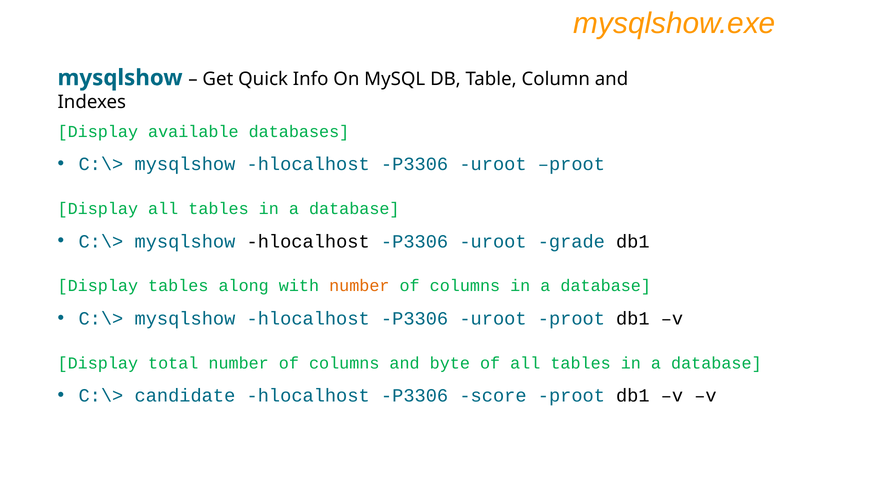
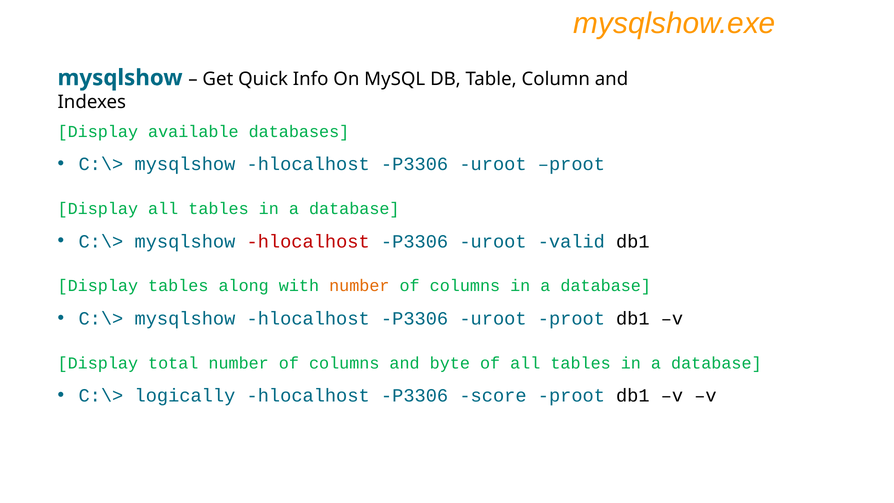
hlocalhost colour: black -> red (308, 241)
grade: grade -> valid (571, 241)
candidate: candidate -> logically (185, 395)
